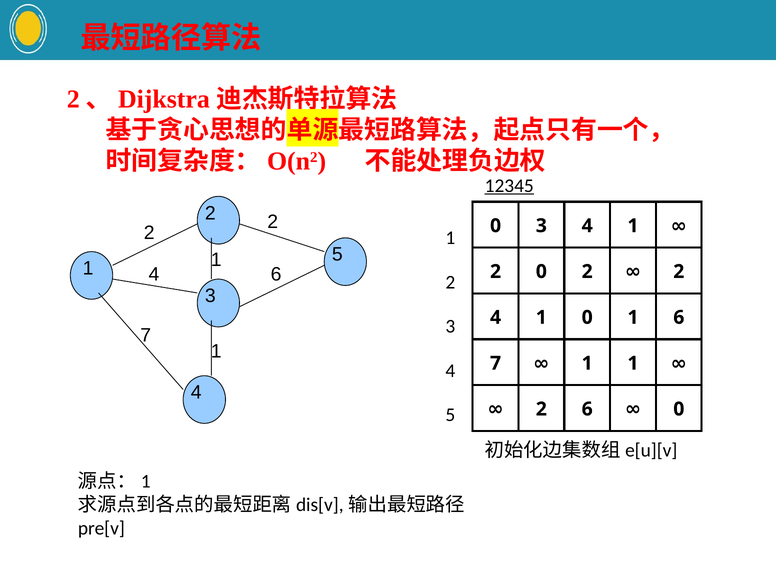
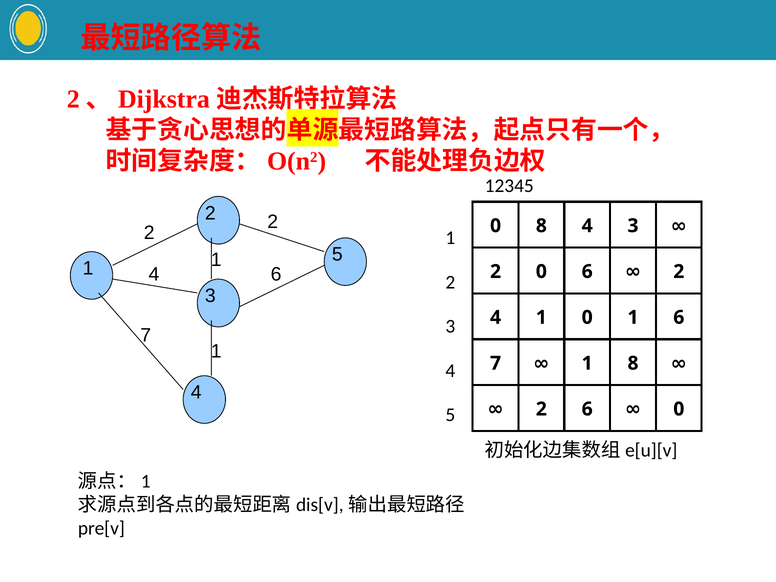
12345 underline: present -> none (509, 186)
0 3: 3 -> 8 (541, 226)
1: 1 -> 3 (633, 226)
0 2: 2 -> 6 (587, 272)
1: 1 -> 8 (633, 363)
